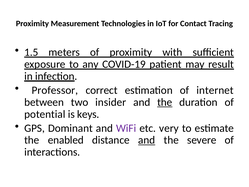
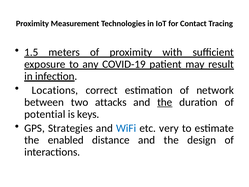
Professor: Professor -> Locations (55, 90)
internet: internet -> network (215, 90)
insider: insider -> attacks (111, 102)
Dominant: Dominant -> Strategies (70, 128)
WiFi colour: purple -> blue (126, 128)
and underline: present -> none (147, 140)
severe: severe -> design (202, 140)
